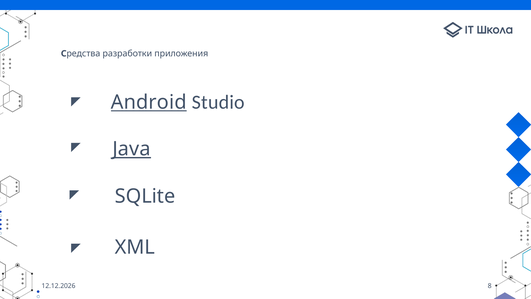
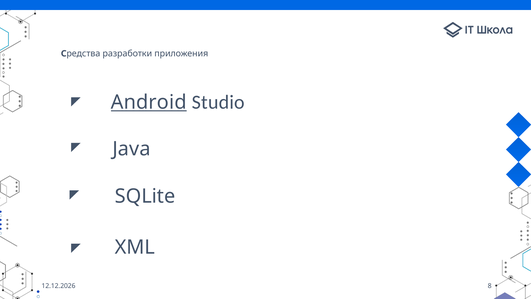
Java underline: present -> none (132, 149)
